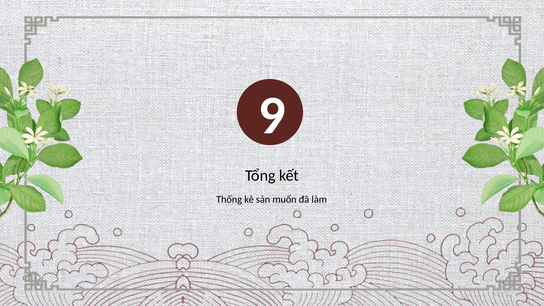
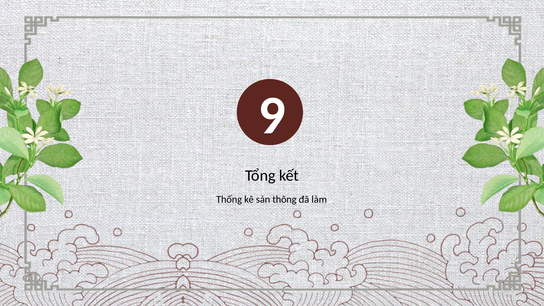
muốn: muốn -> thông (284, 200)
